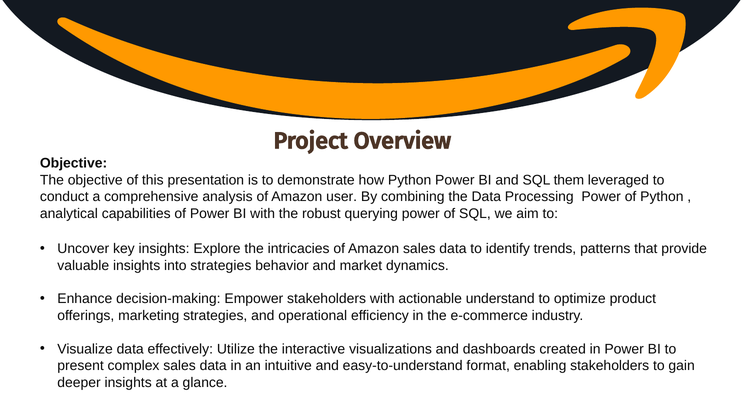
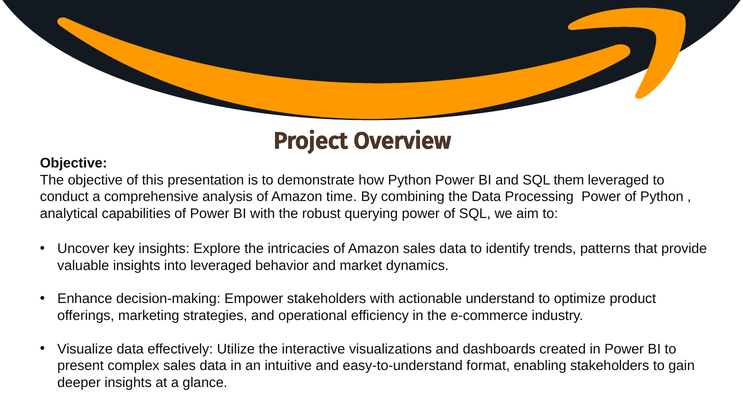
user: user -> time (342, 197)
into strategies: strategies -> leveraged (221, 265)
